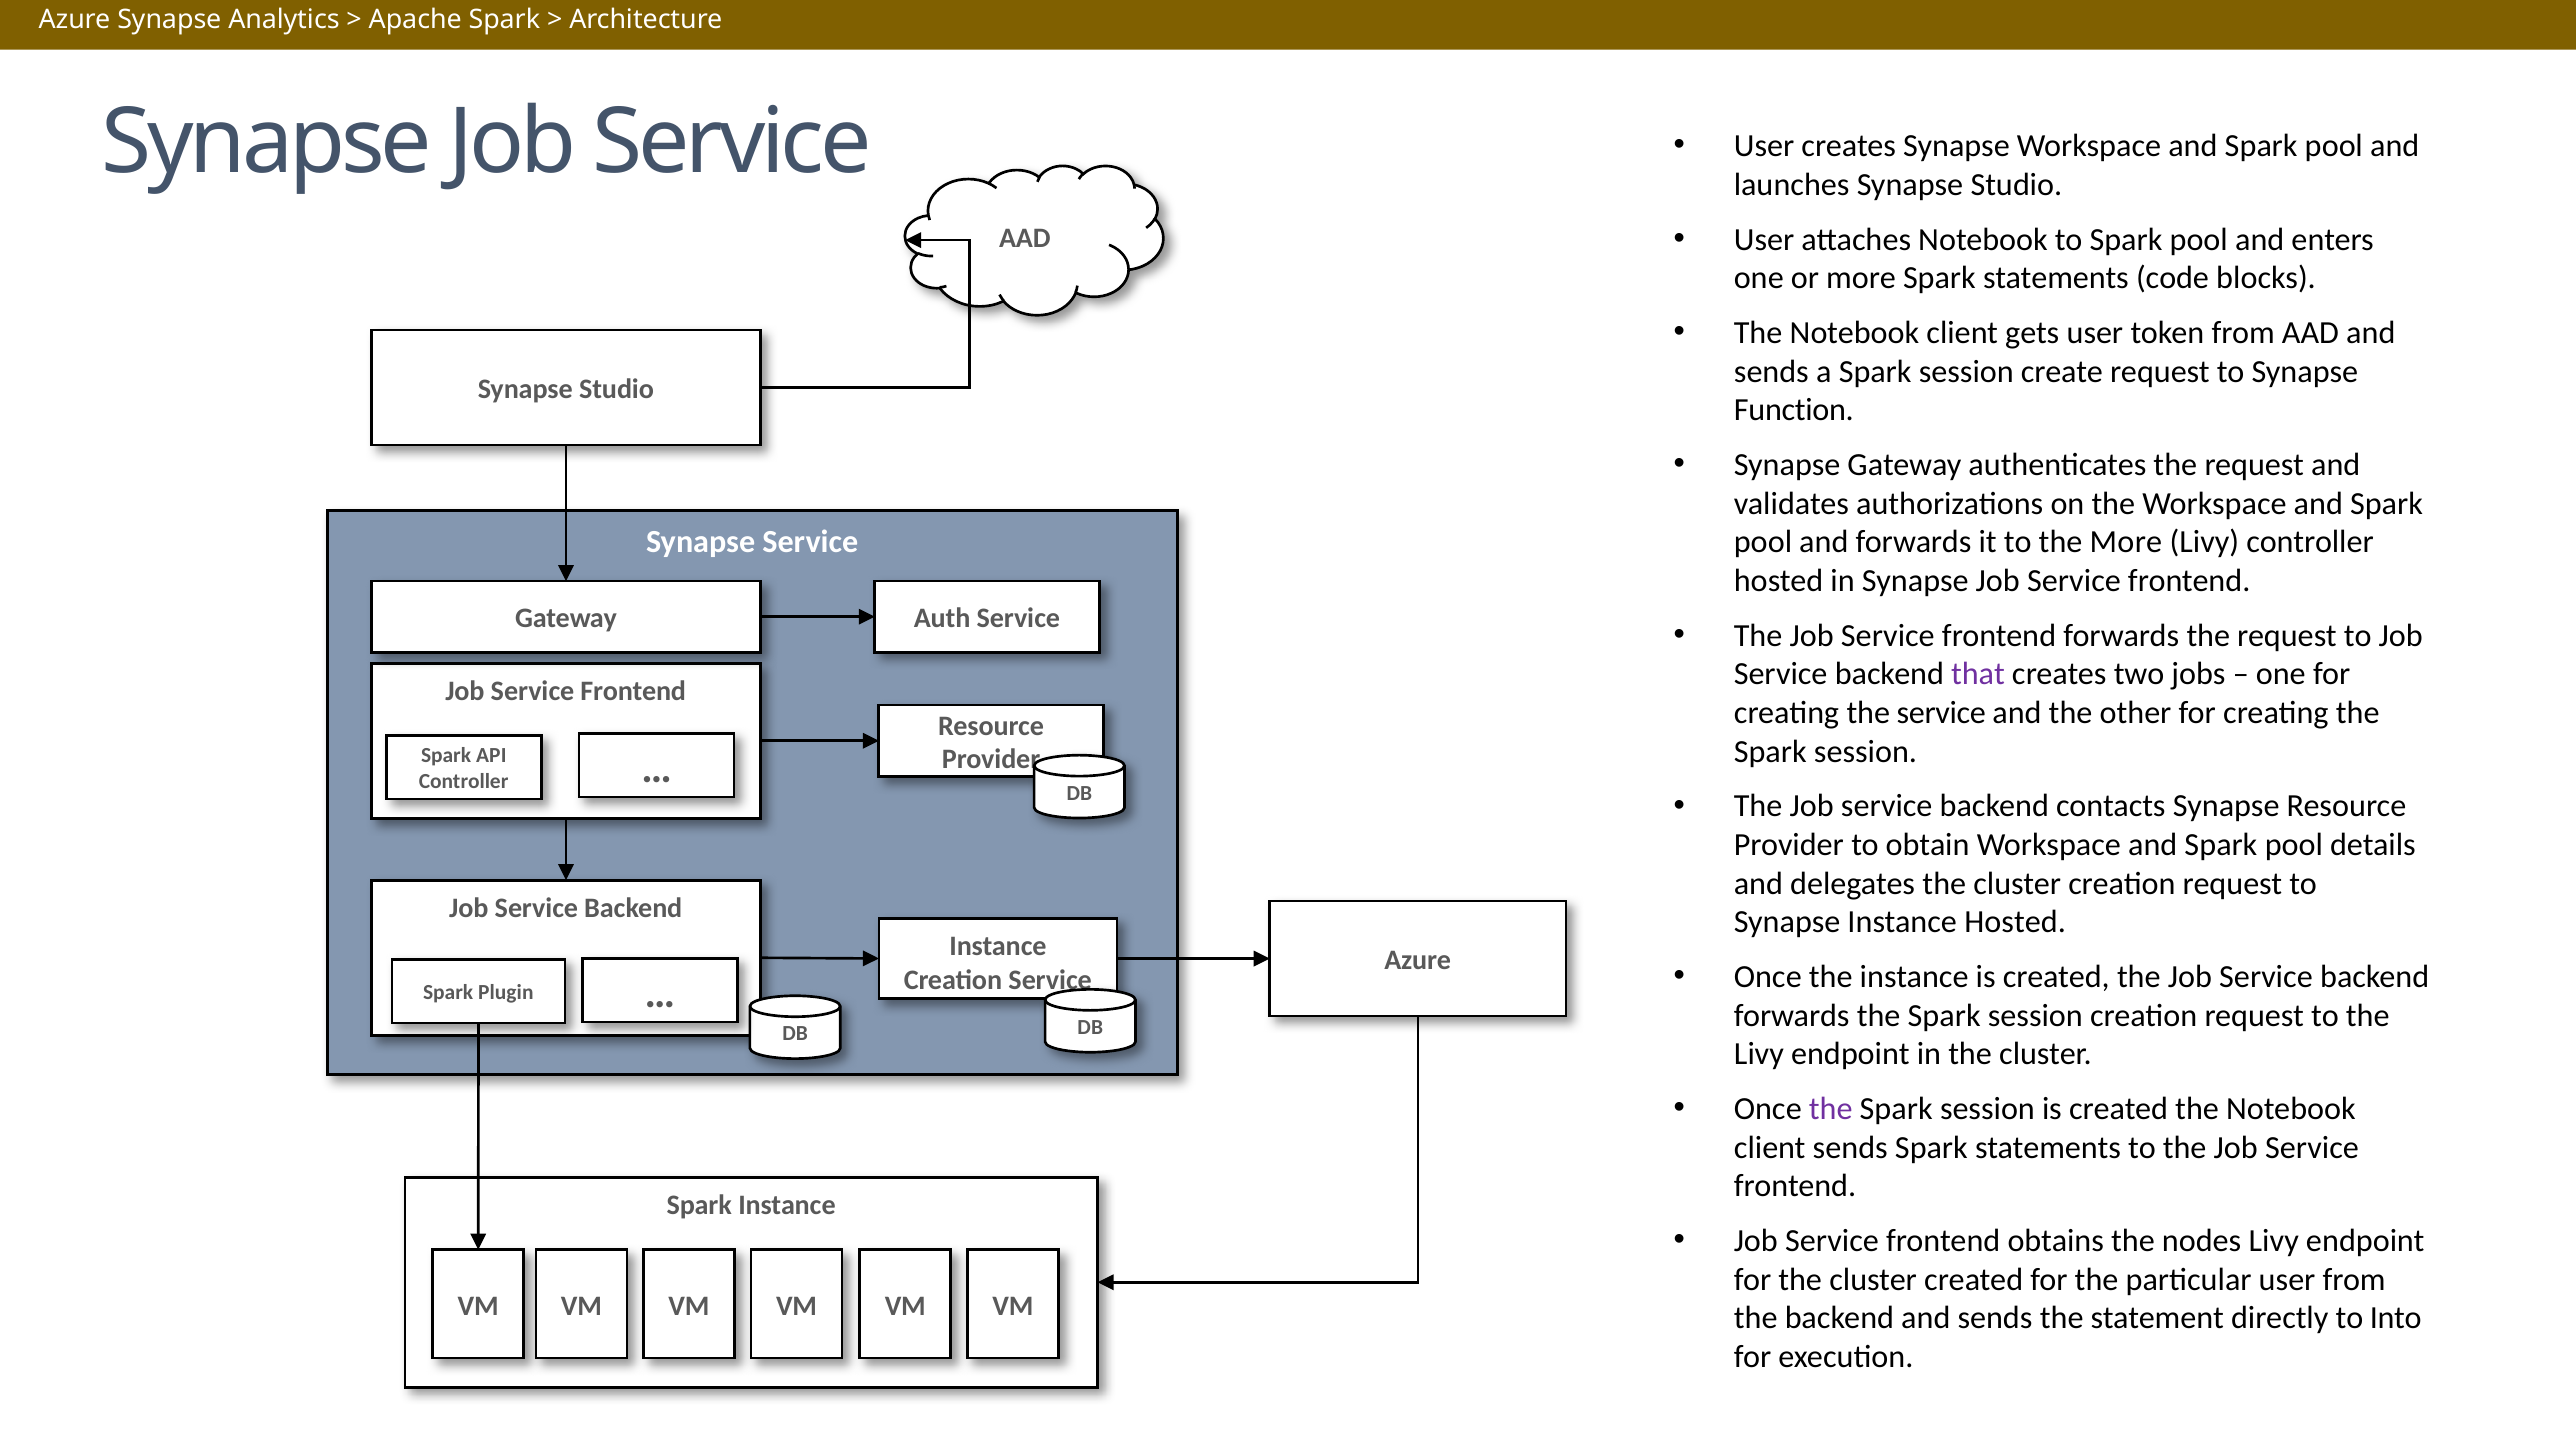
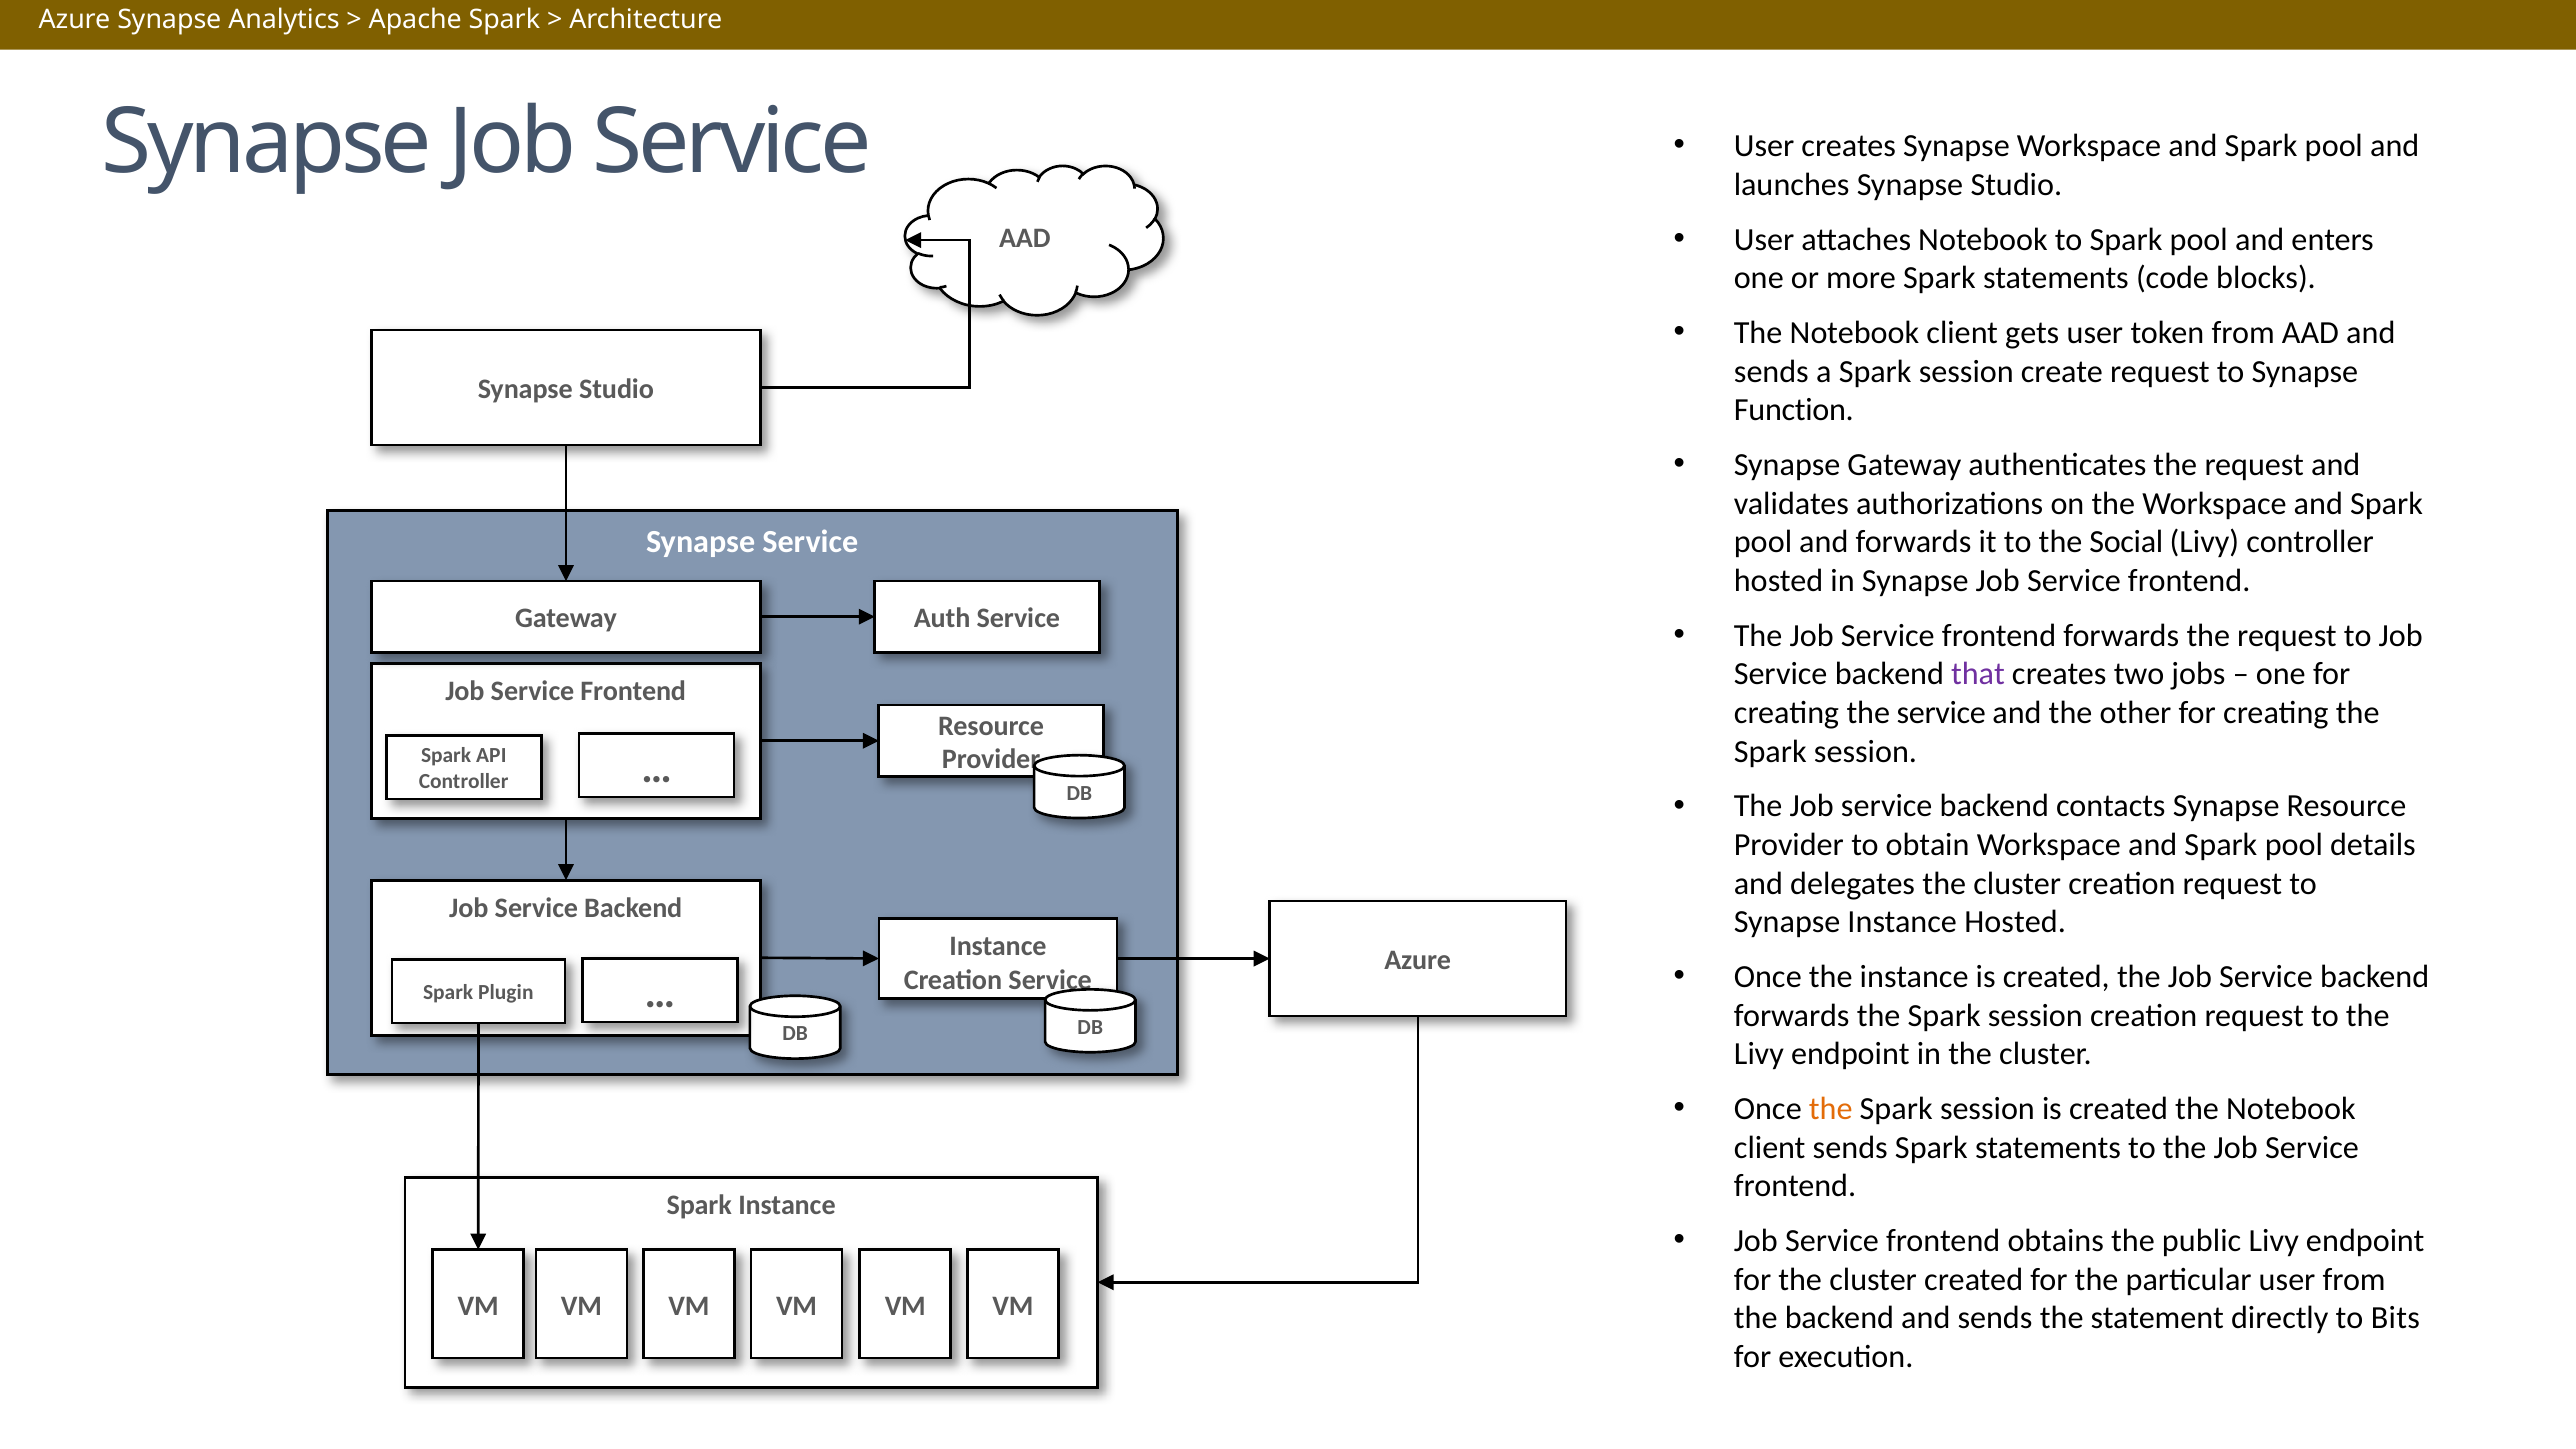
the More: More -> Social (2126, 542)
the colour: purple -> orange (1831, 1109)
nodes: nodes -> public (2202, 1241)
Into: Into -> Bits (2395, 1318)
